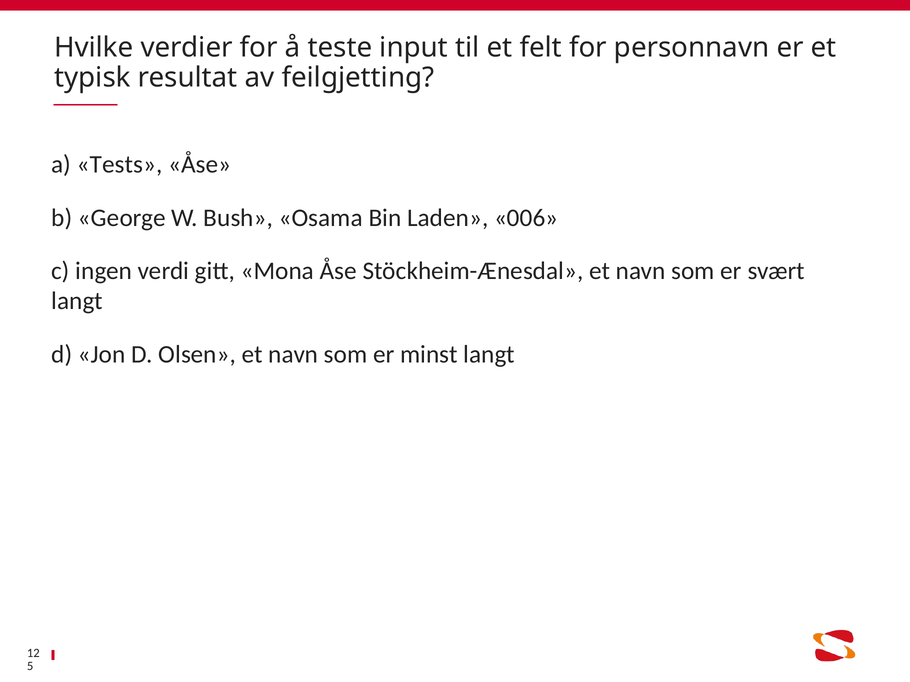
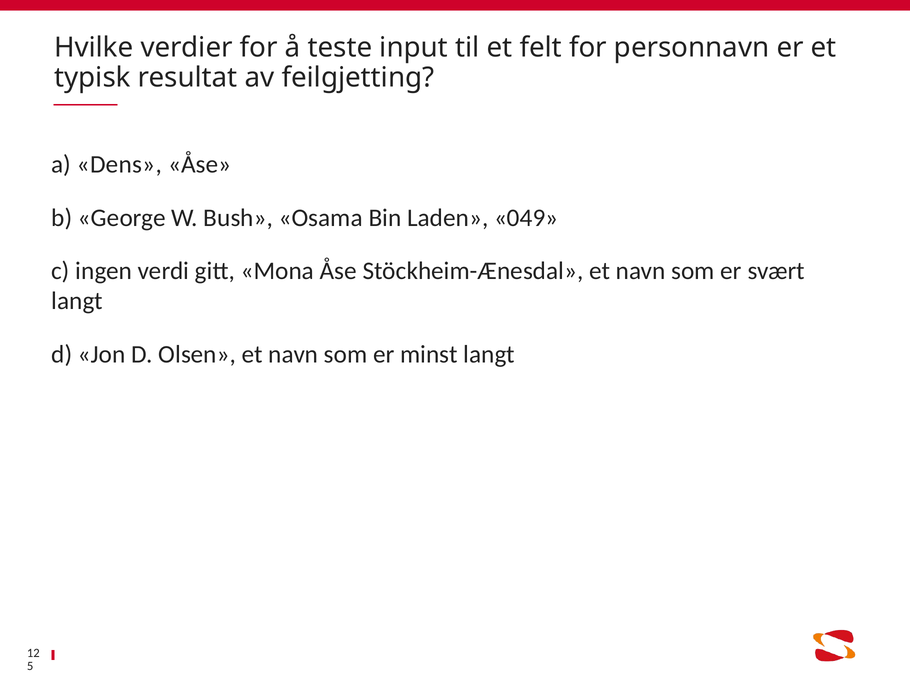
Tests: Tests -> Dens (119, 165)
006: 006 -> 049 (526, 218)
